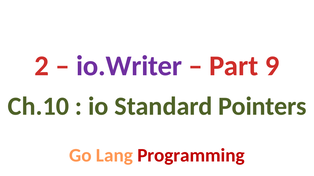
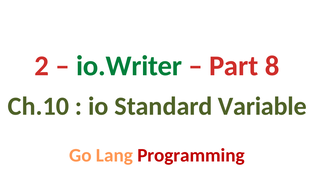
io.Writer colour: purple -> green (129, 66)
9: 9 -> 8 (272, 66)
Pointers: Pointers -> Variable (262, 107)
